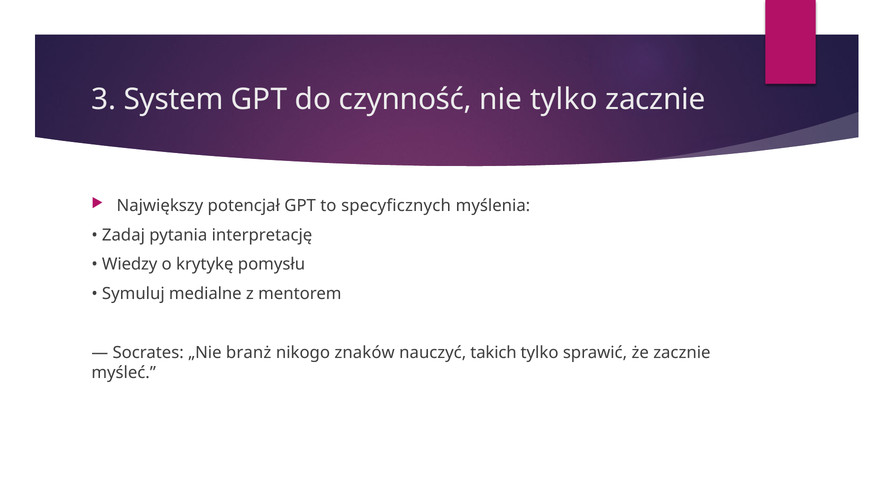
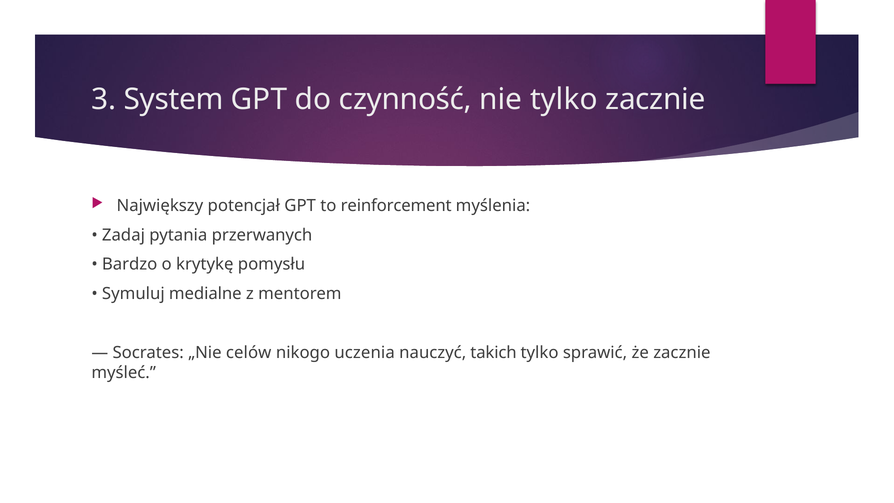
specyficznych: specyficznych -> reinforcement (396, 205)
interpretację: interpretację -> przerwanych (262, 235)
Wiedzy: Wiedzy -> Bardzo (130, 264)
branż: branż -> celów (249, 353)
znaków: znaków -> uczenia (365, 353)
